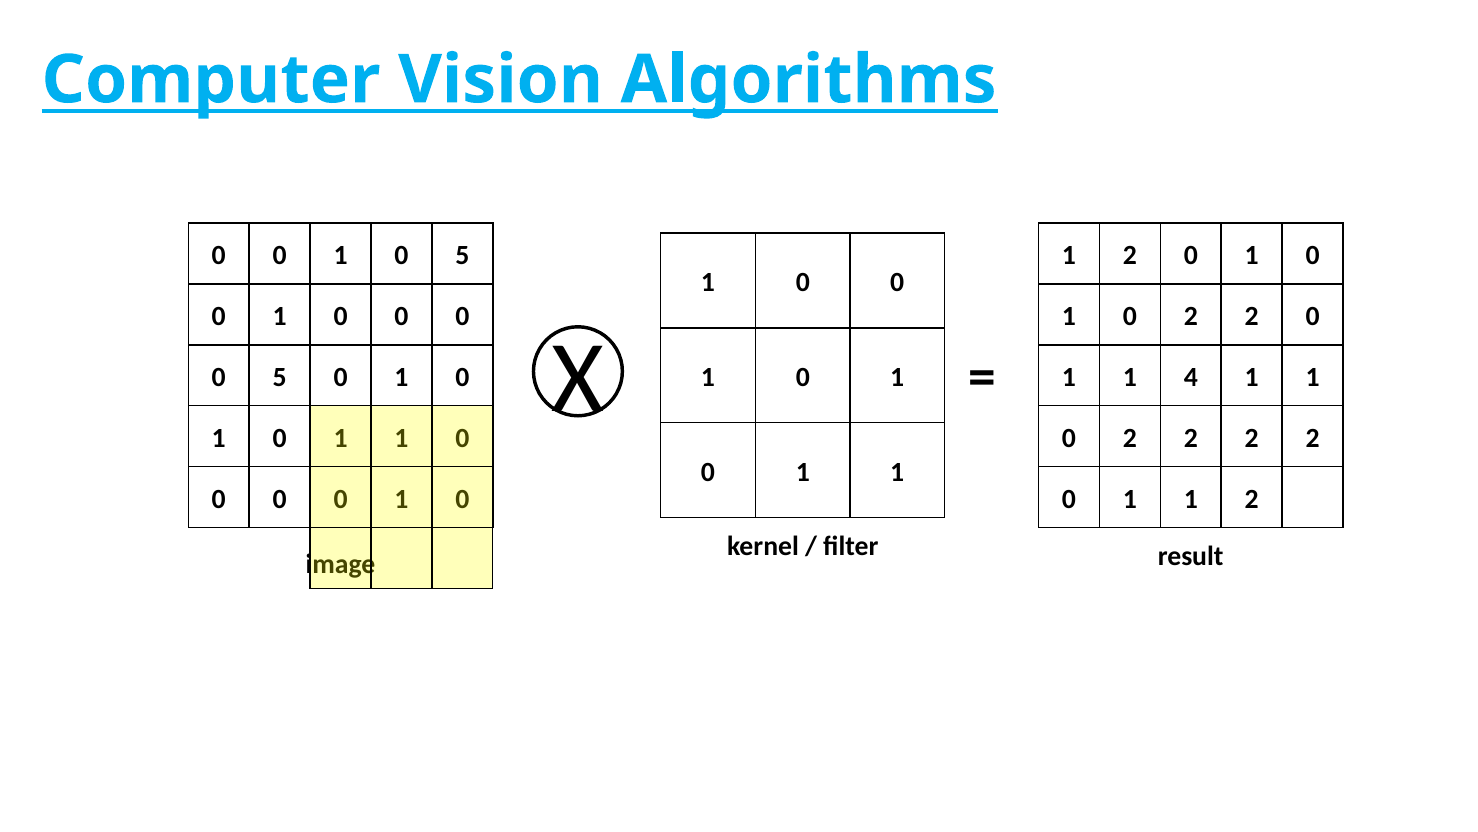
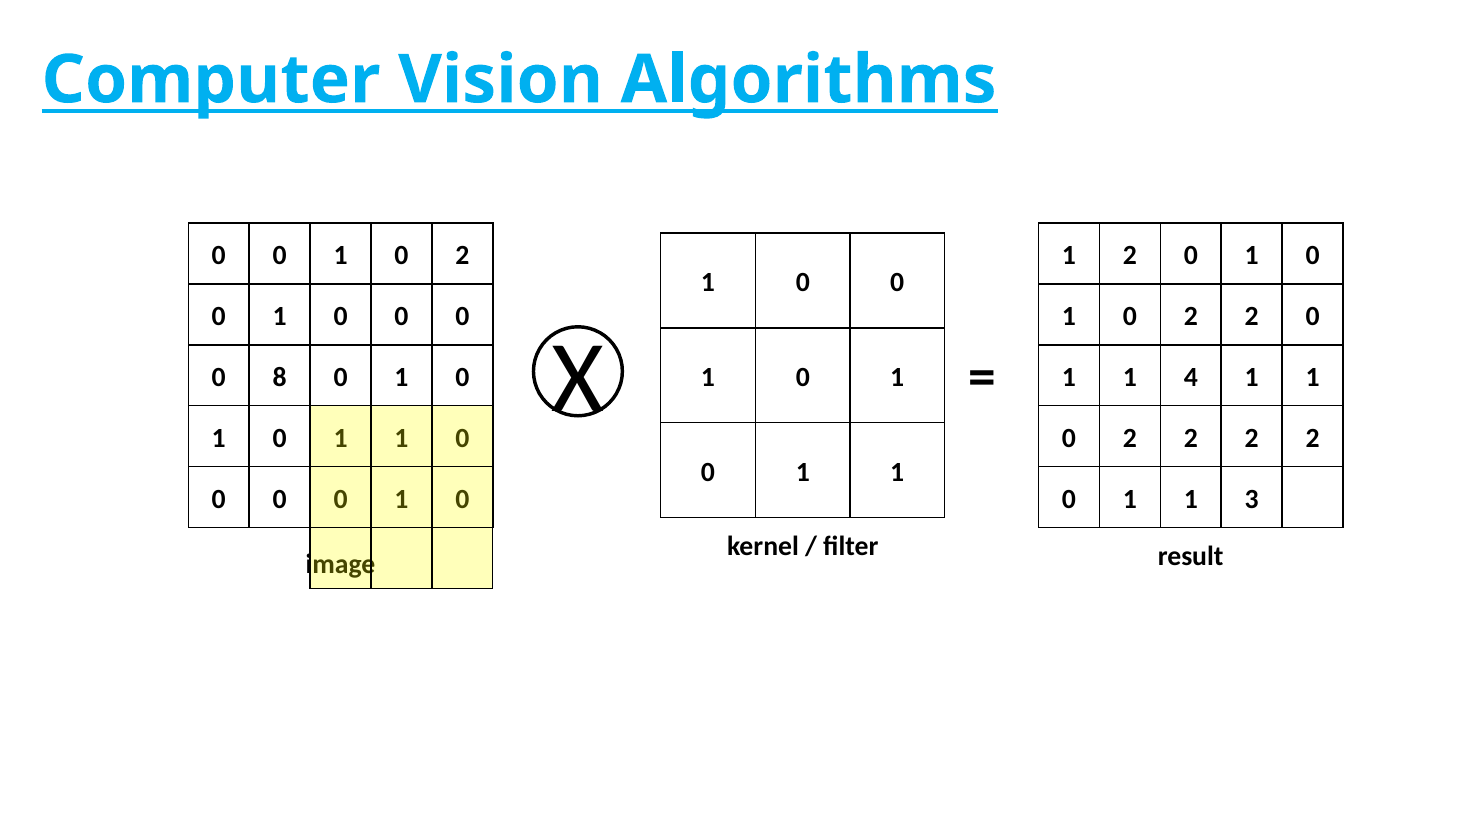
0 1 0 5: 5 -> 2 (462, 255)
5: 5 -> 8 (280, 377)
1 1 2: 2 -> 3 (1252, 499)
